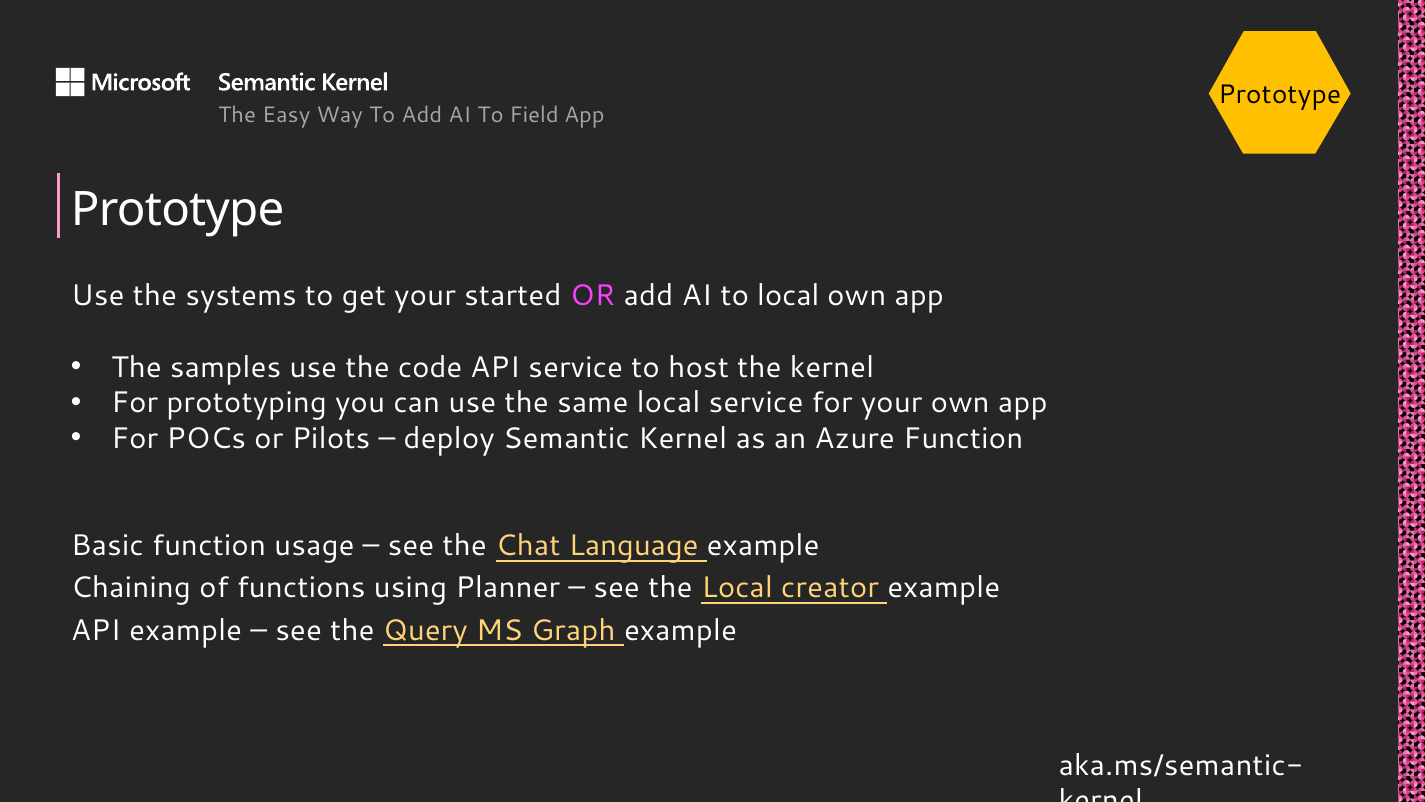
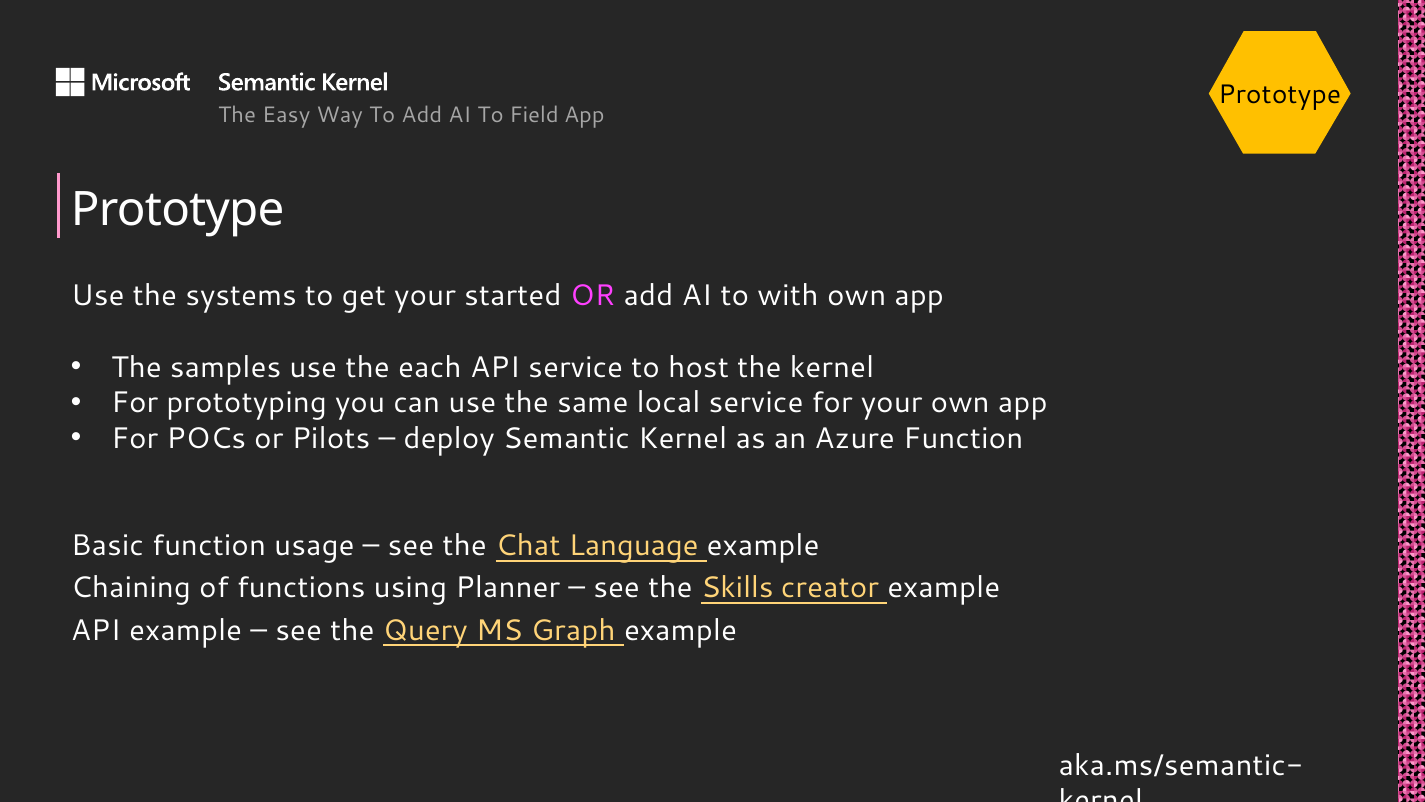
to local: local -> with (788, 296)
code: code -> each (430, 367)
the Local: Local -> Skills (737, 588)
